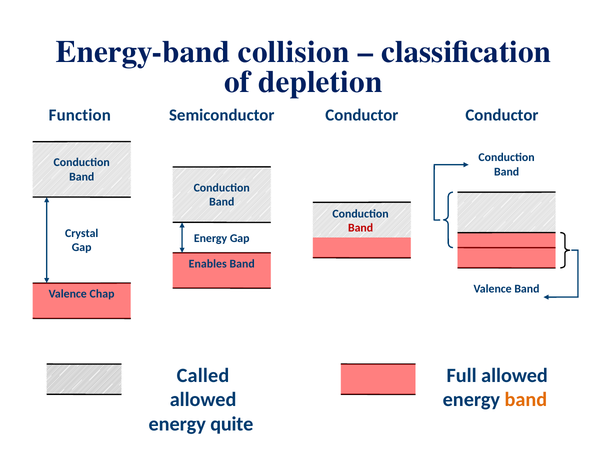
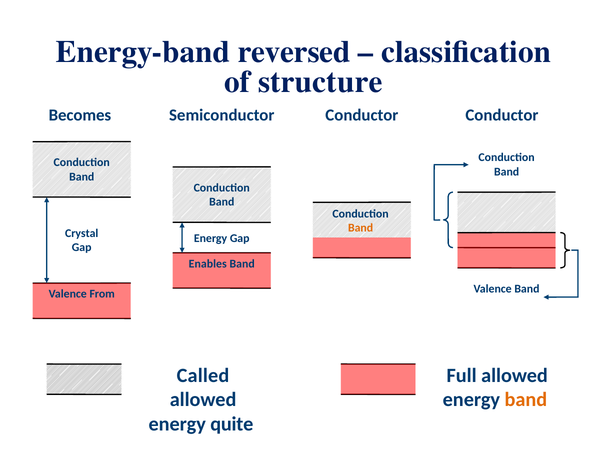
collision: collision -> reversed (294, 52)
depletion: depletion -> structure (320, 82)
Function: Function -> Becomes (80, 115)
Band colour: red -> orange (361, 228)
Chap: Chap -> From (102, 294)
